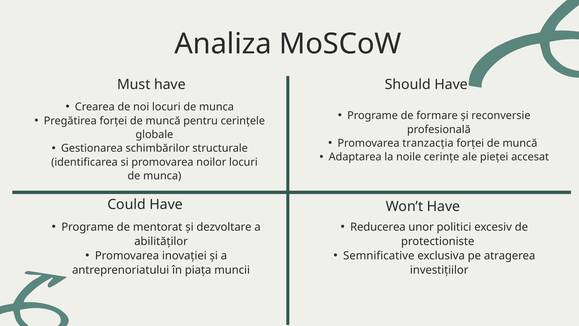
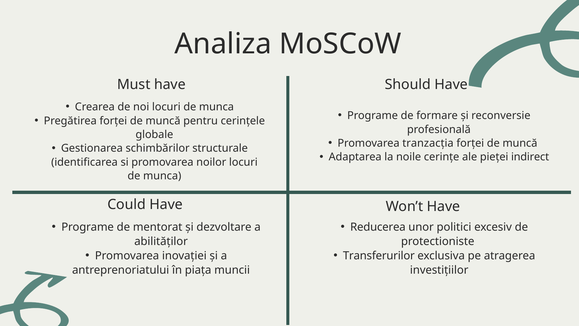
accesat: accesat -> indirect (530, 157)
Semnificative: Semnificative -> Transferurilor (379, 256)
